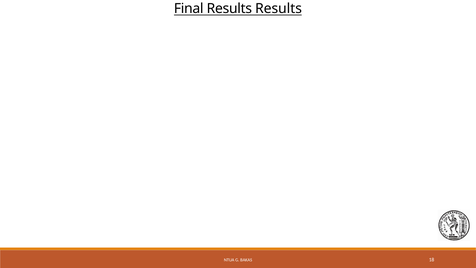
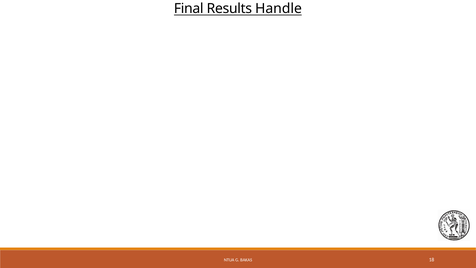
Results Results: Results -> Handle (278, 9)
